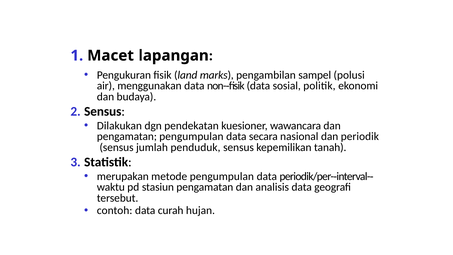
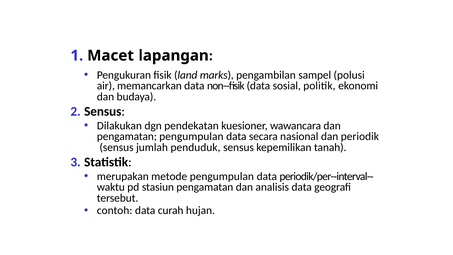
menggunakan: menggunakan -> memancarkan (149, 86)
